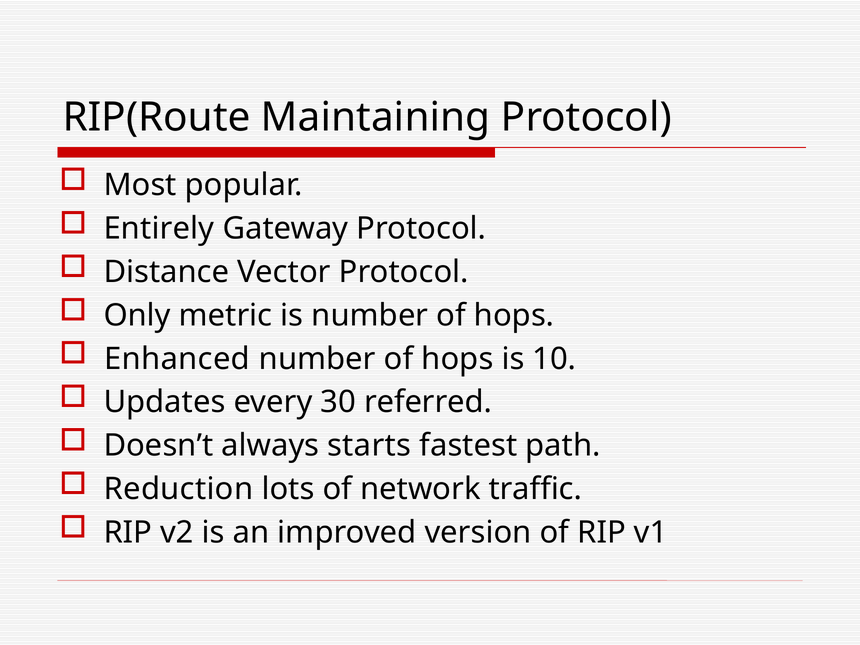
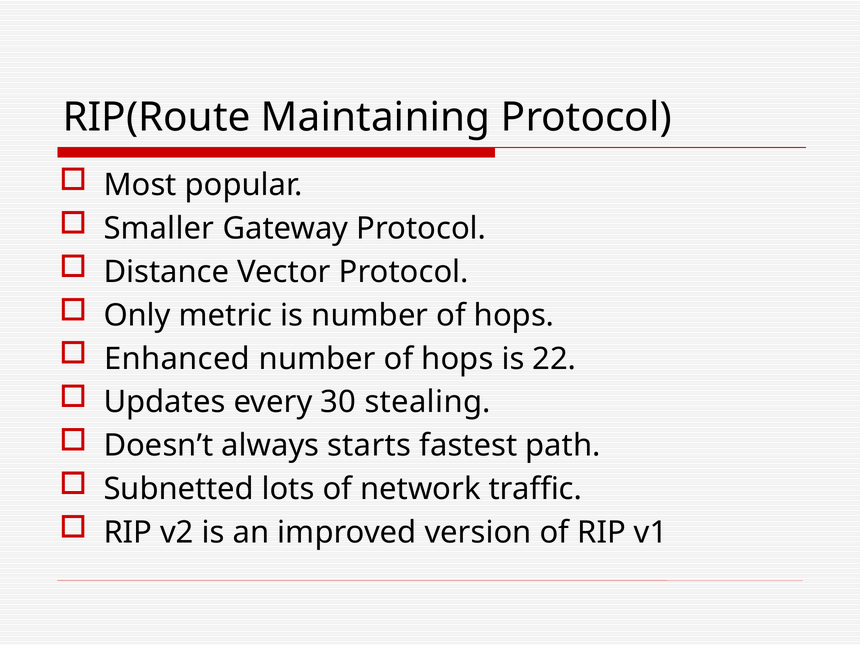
Entirely: Entirely -> Smaller (159, 228)
10: 10 -> 22 (554, 359)
referred: referred -> stealing (428, 402)
Reduction: Reduction -> Subnetted (179, 489)
